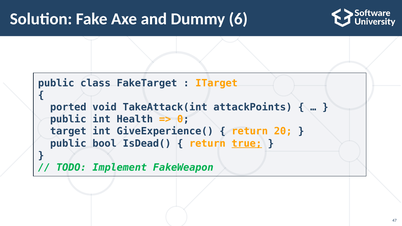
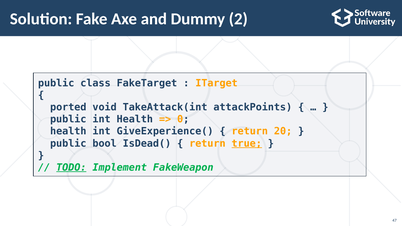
6: 6 -> 2 (238, 19)
target: target -> health (68, 131)
TODO underline: none -> present (71, 168)
